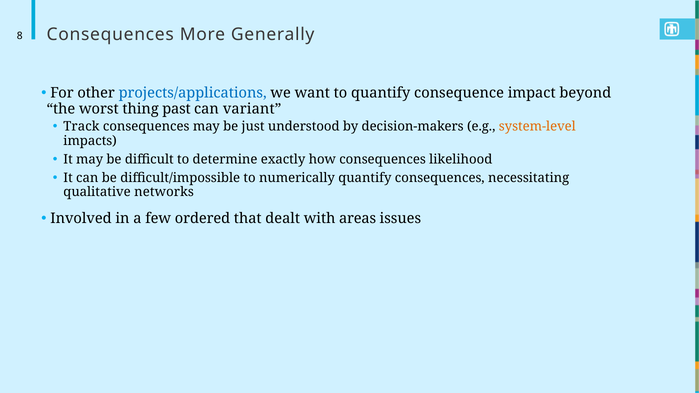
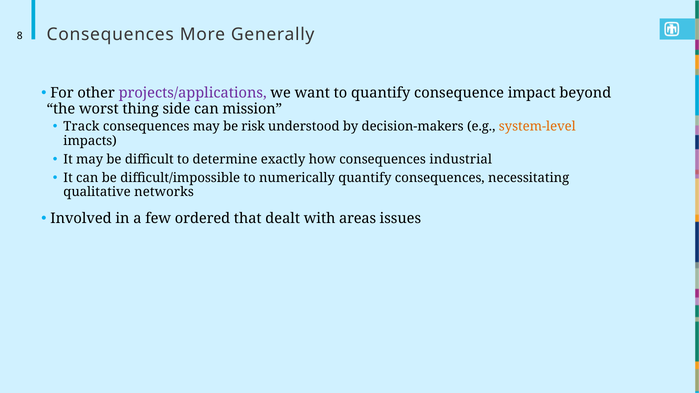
projects/applications colour: blue -> purple (193, 93)
past: past -> side (176, 109)
variant: variant -> mission (252, 109)
just: just -> risk (253, 127)
likelihood: likelihood -> industrial (461, 159)
